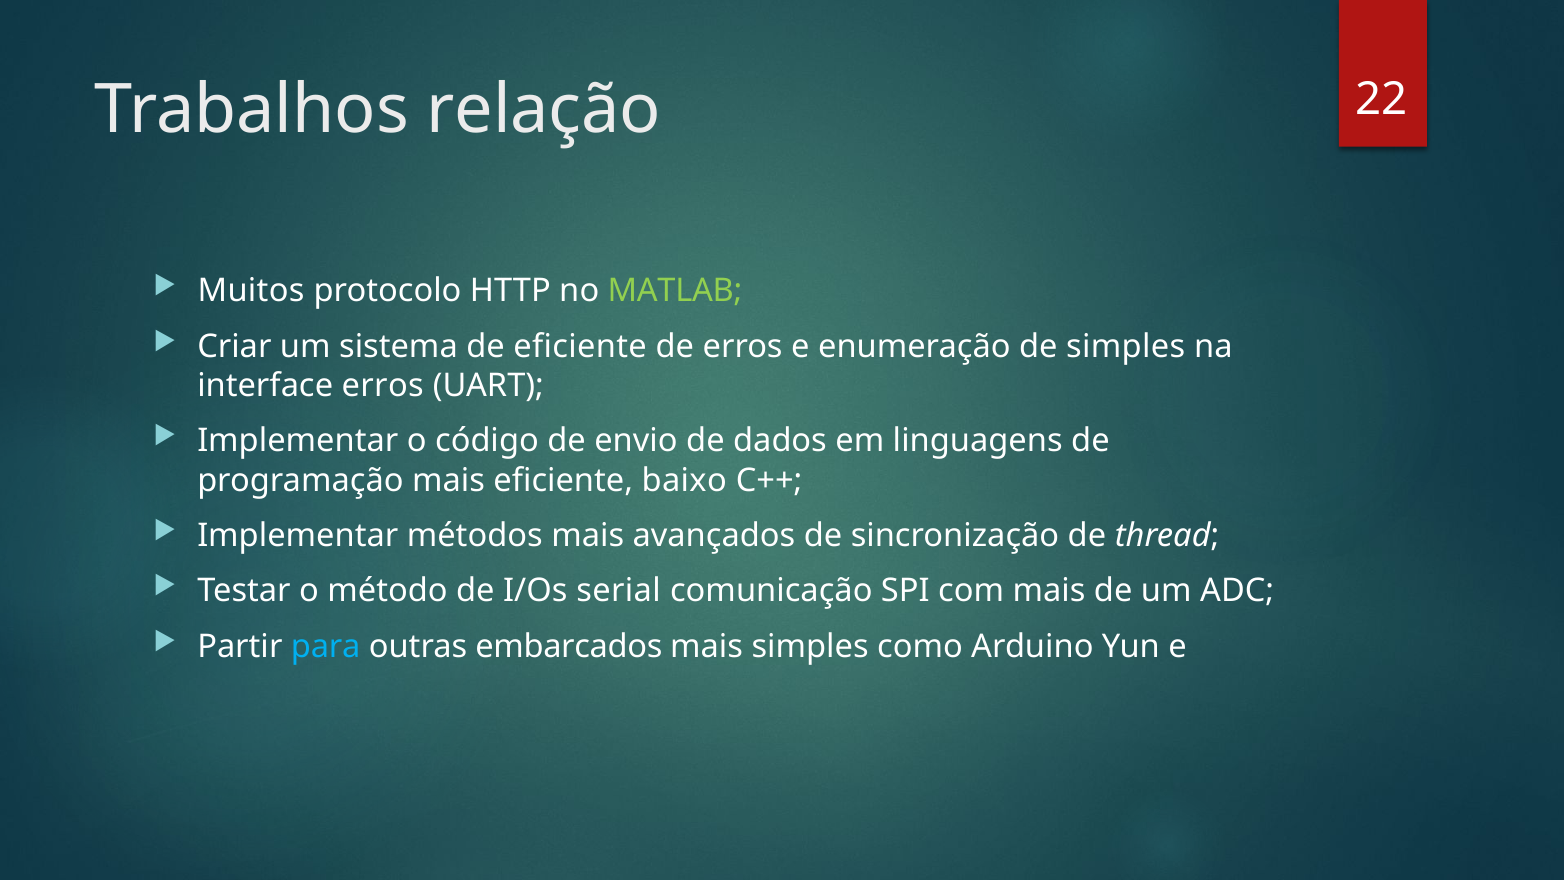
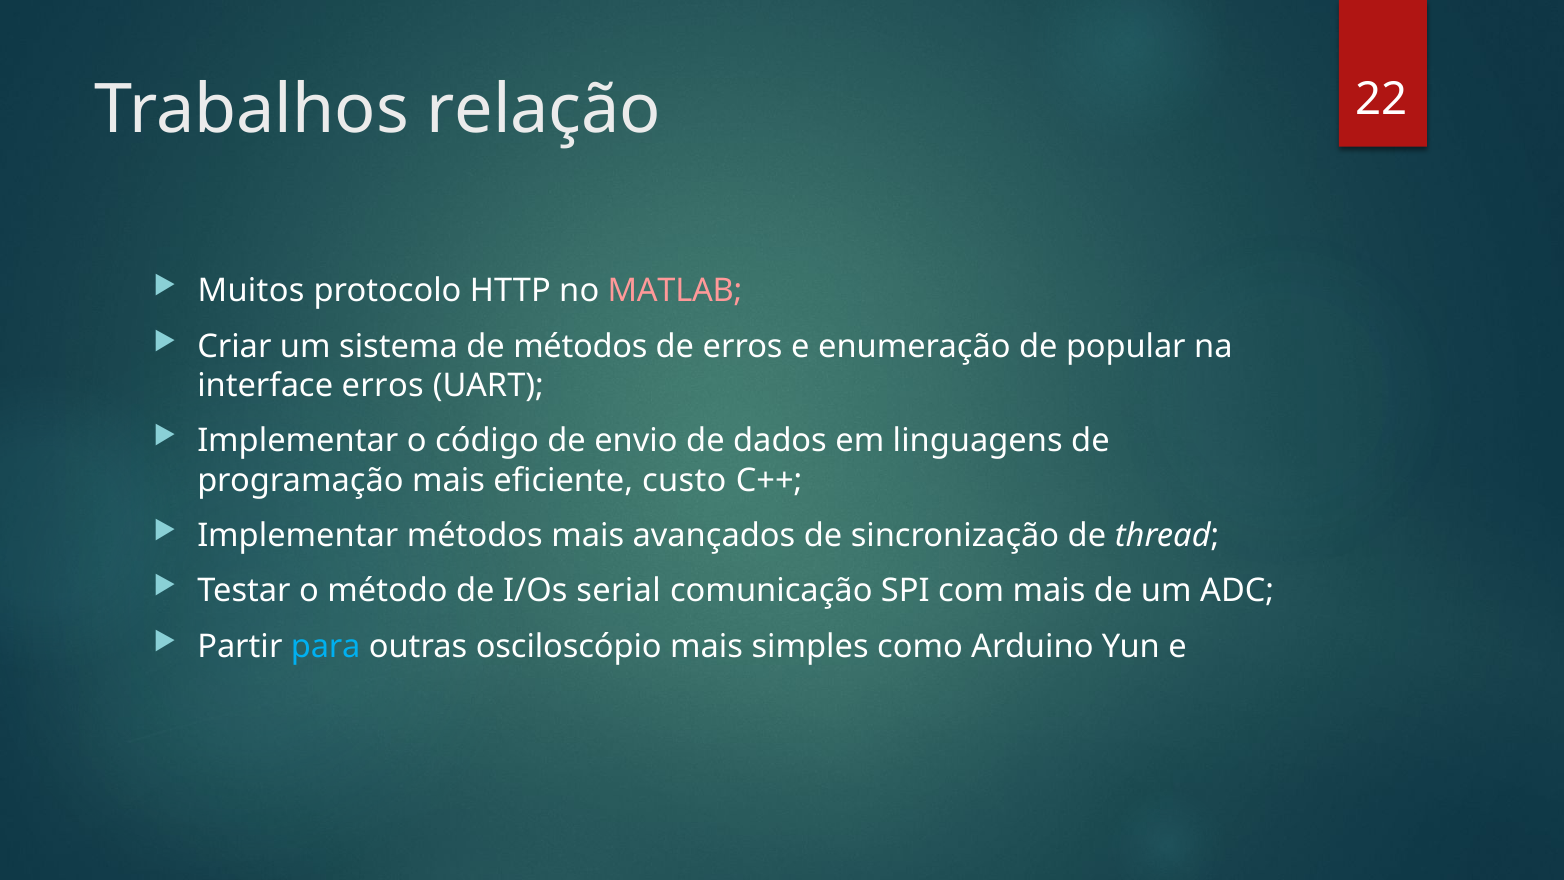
MATLAB colour: light green -> pink (675, 291)
de eficiente: eficiente -> métodos (580, 346)
de simples: simples -> popular (1126, 346)
baixo: baixo -> custo (684, 480)
embarcados: embarcados -> osciloscópio (569, 646)
